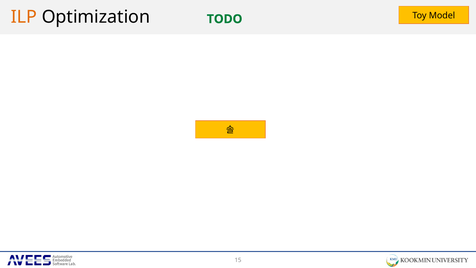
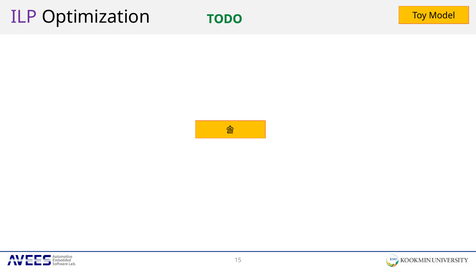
ILP colour: orange -> purple (24, 17)
